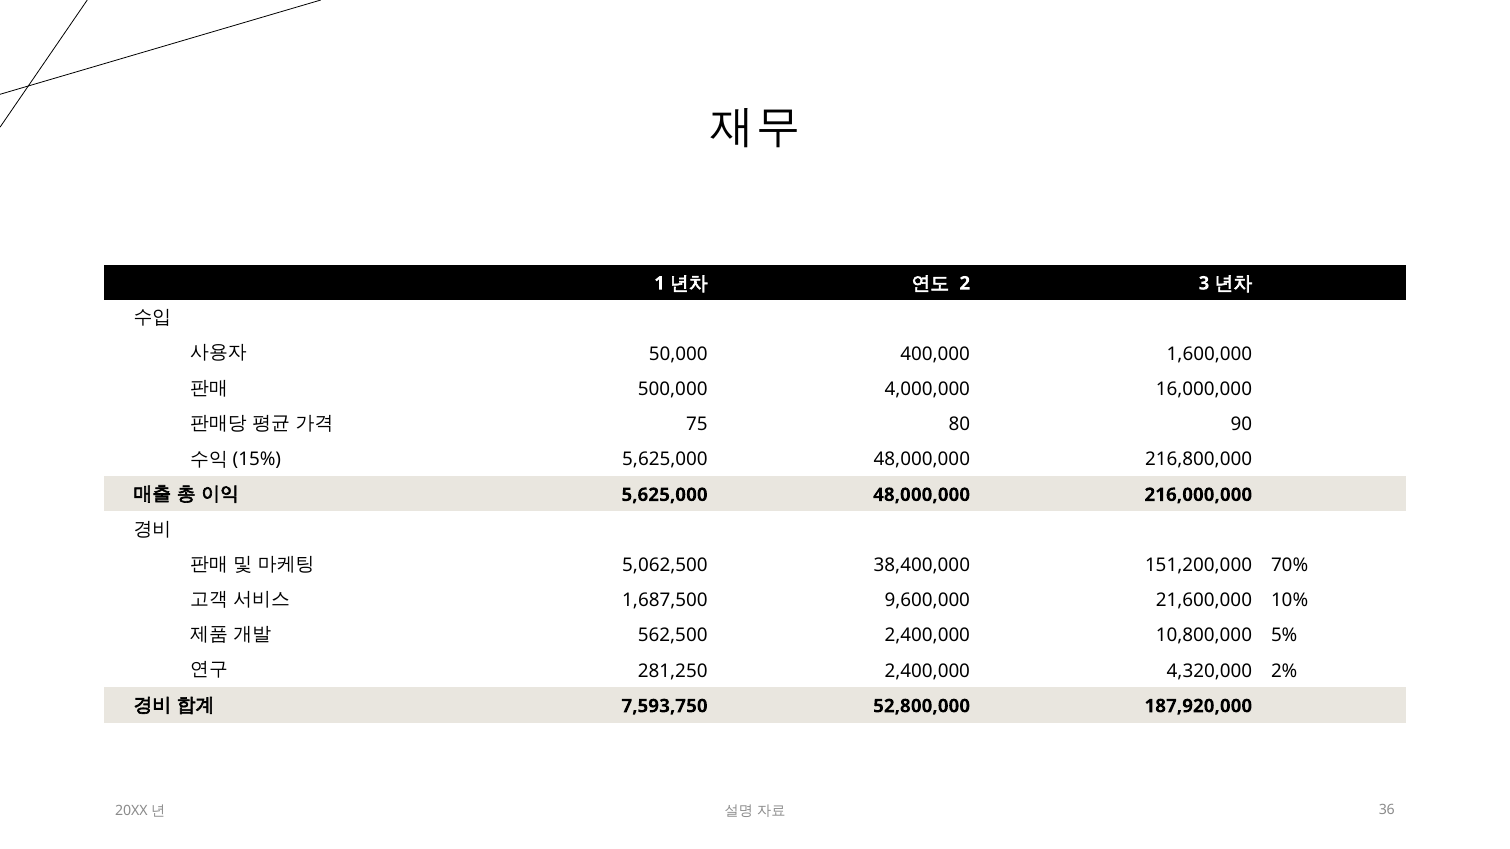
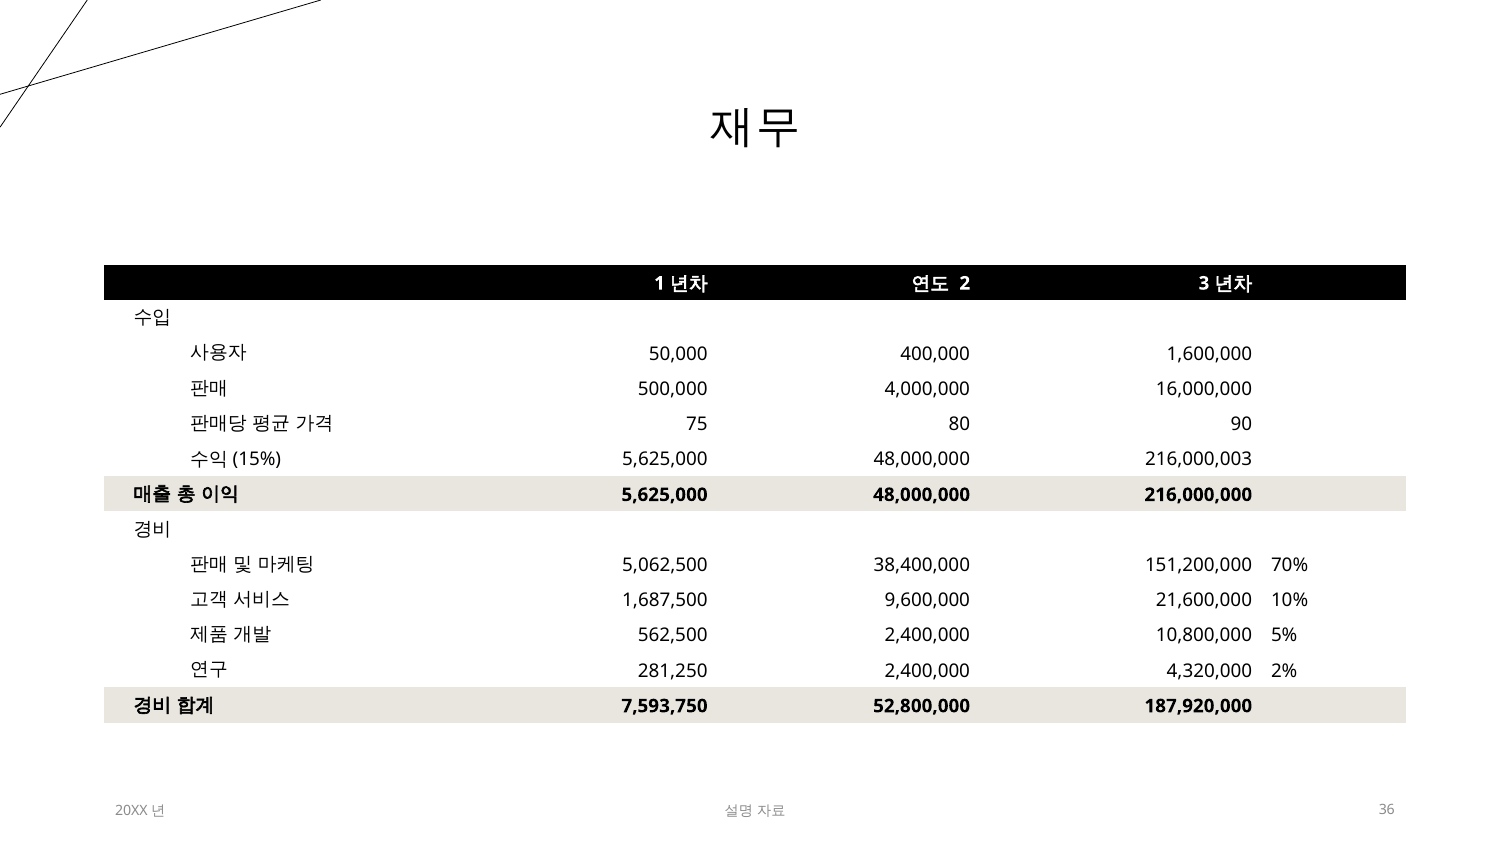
216,800,000: 216,800,000 -> 216,000,003 (1199, 460)
